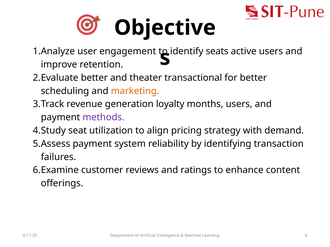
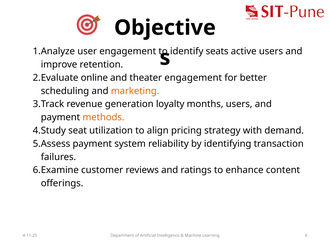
better: better -> online (94, 78)
theater transactional: transactional -> engagement (193, 78)
methods colour: purple -> orange (103, 118)
